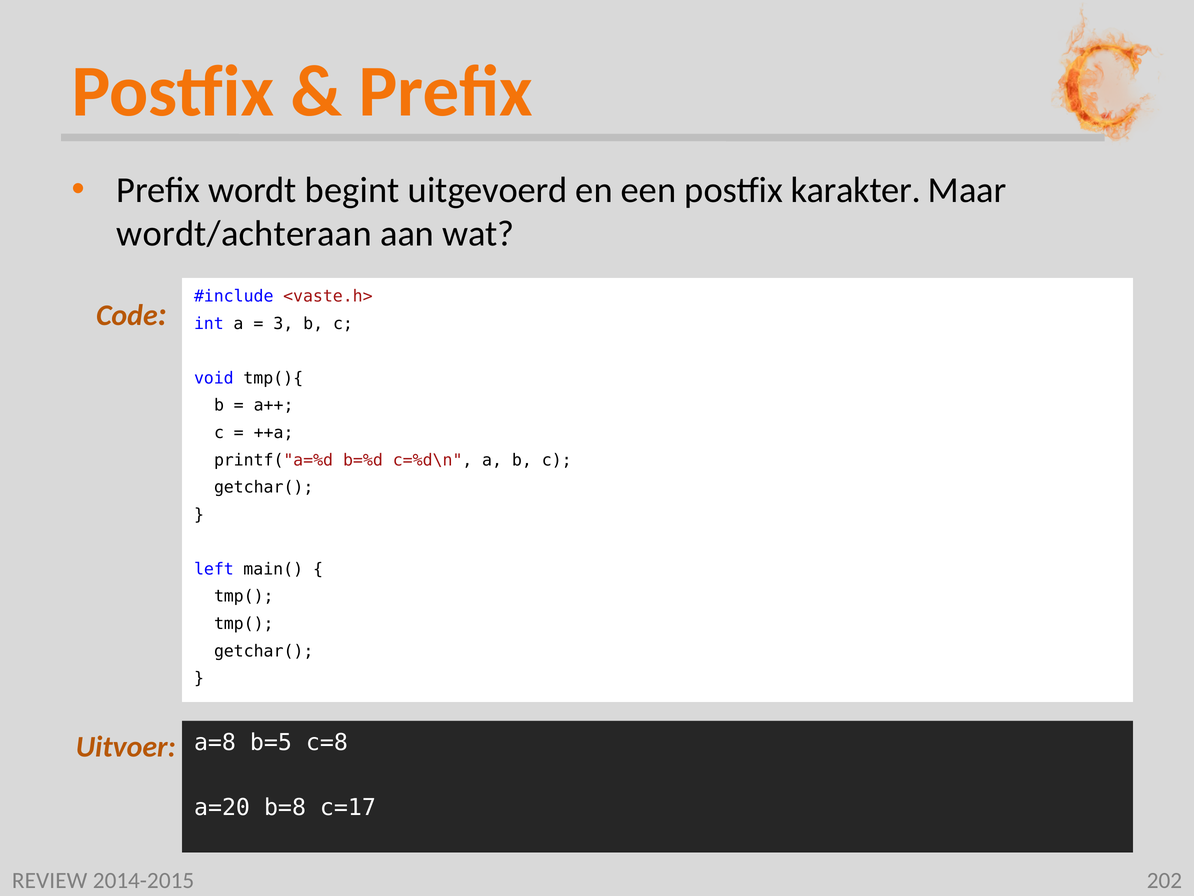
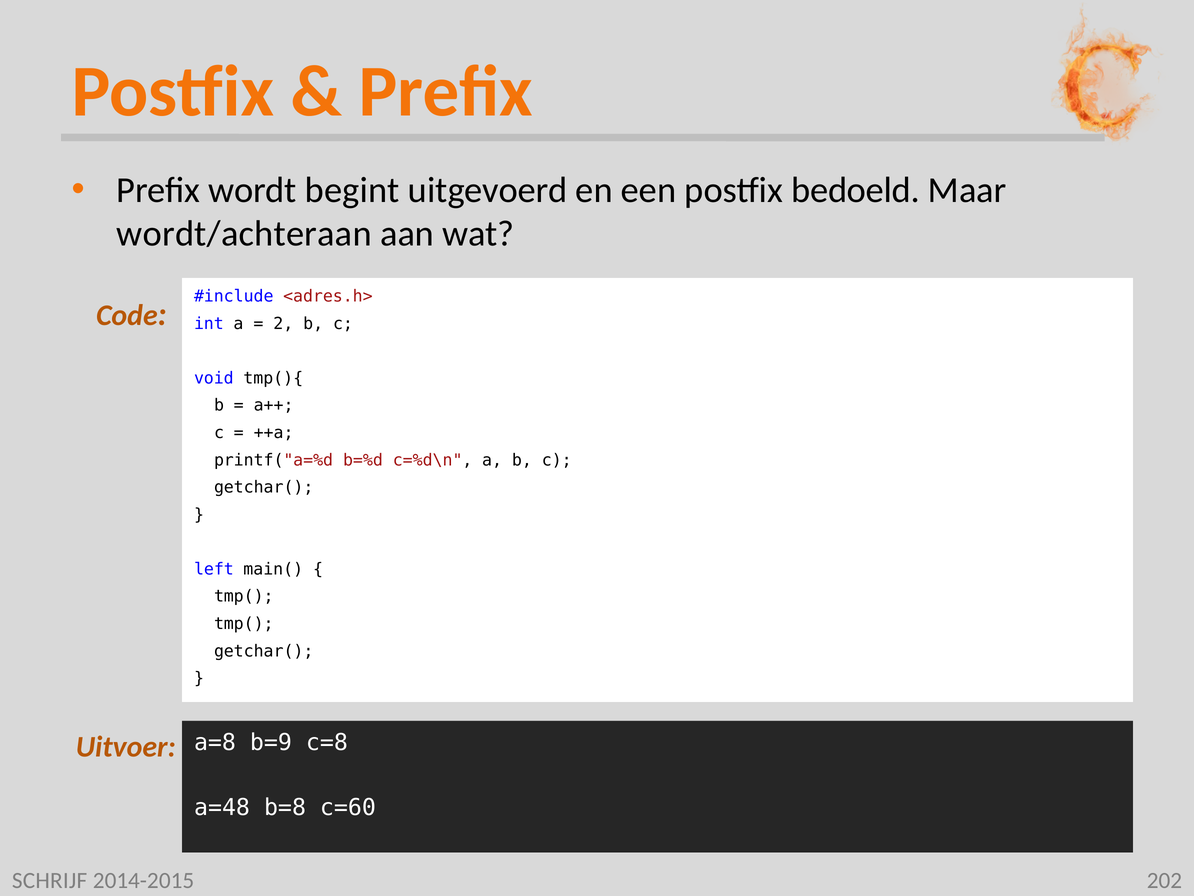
karakter: karakter -> bedoeld (856, 190)
<vaste.h>: <vaste.h> -> <adres.h> (328, 296)
3: 3 -> 2 (283, 323)
b=5: b=5 -> b=9 (271, 742)
a=20: a=20 -> a=48 (222, 807)
c=17: c=17 -> c=60 (348, 807)
REVIEW: REVIEW -> SCHRIJF (50, 880)
